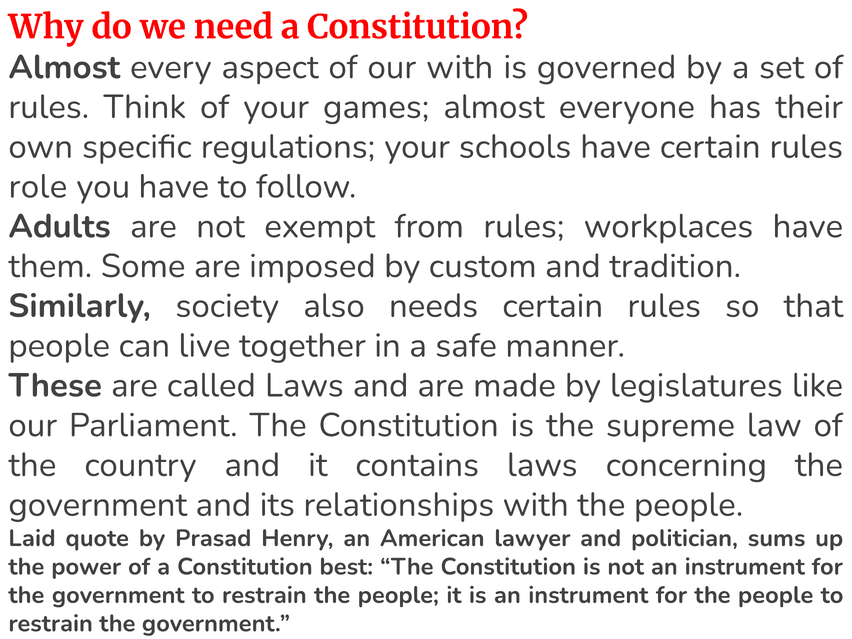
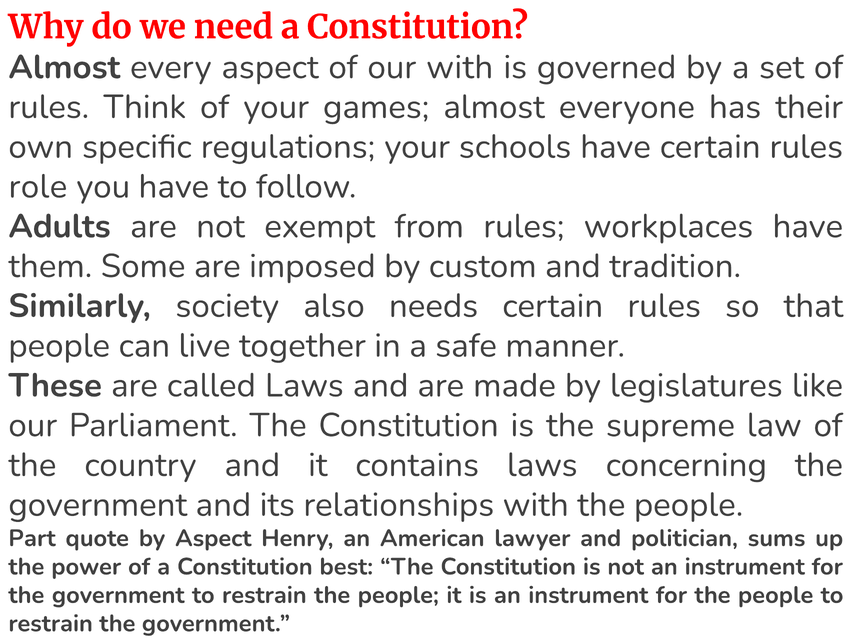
Laid: Laid -> Part (32, 538)
by Prasad: Prasad -> Aspect (213, 538)
